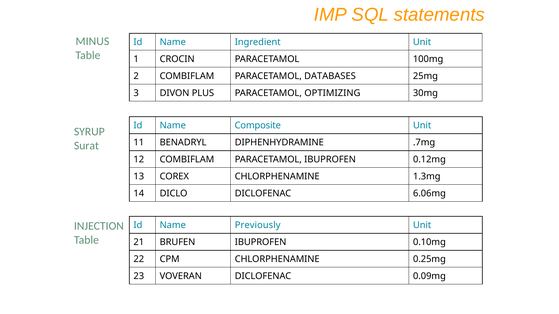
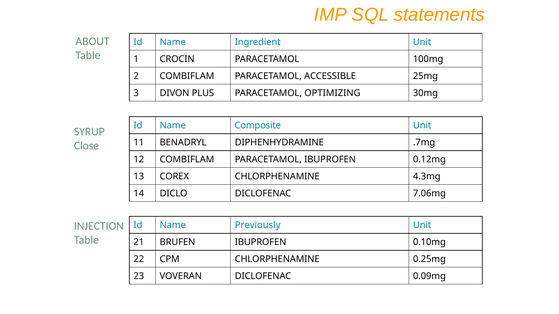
MINUS: MINUS -> ABOUT (93, 41)
DATABASES: DATABASES -> ACCESSIBLE (330, 76)
Surat: Surat -> Close (86, 146)
1.3mg: 1.3mg -> 4.3mg (427, 177)
6.06mg: 6.06mg -> 7.06mg (429, 194)
